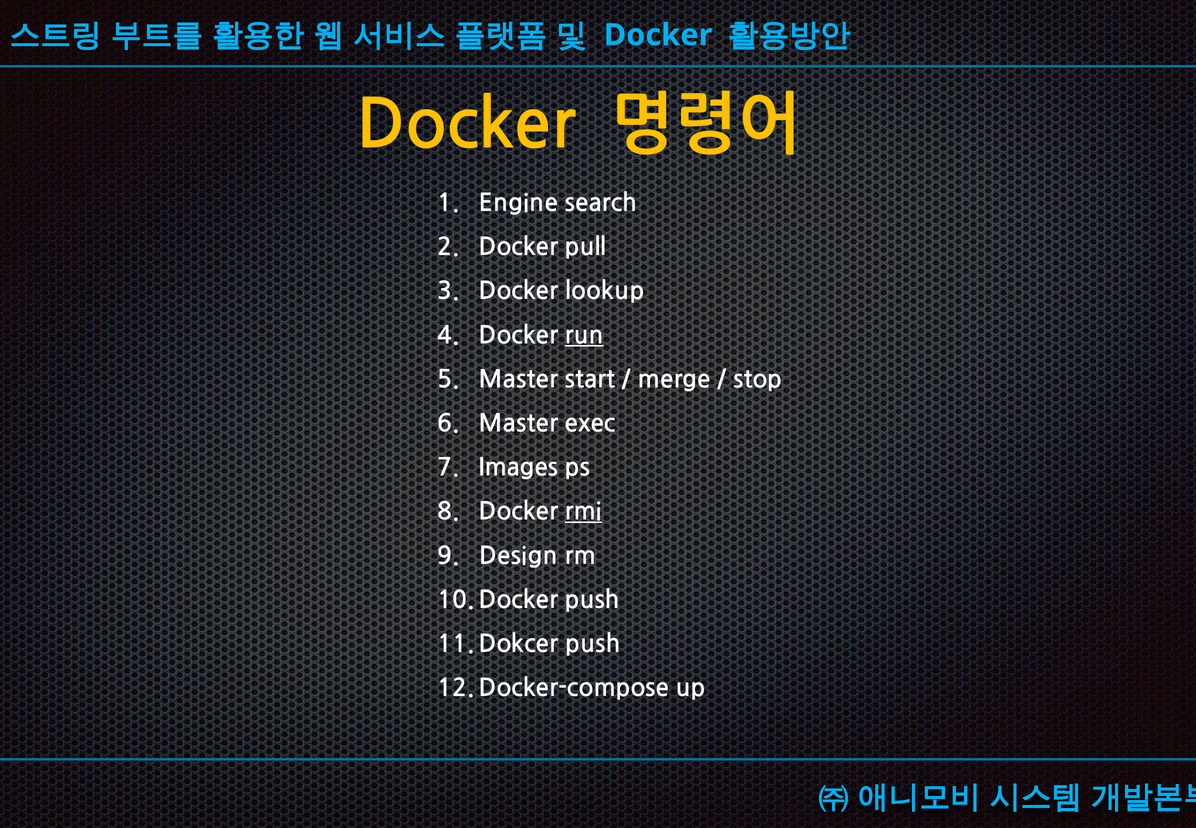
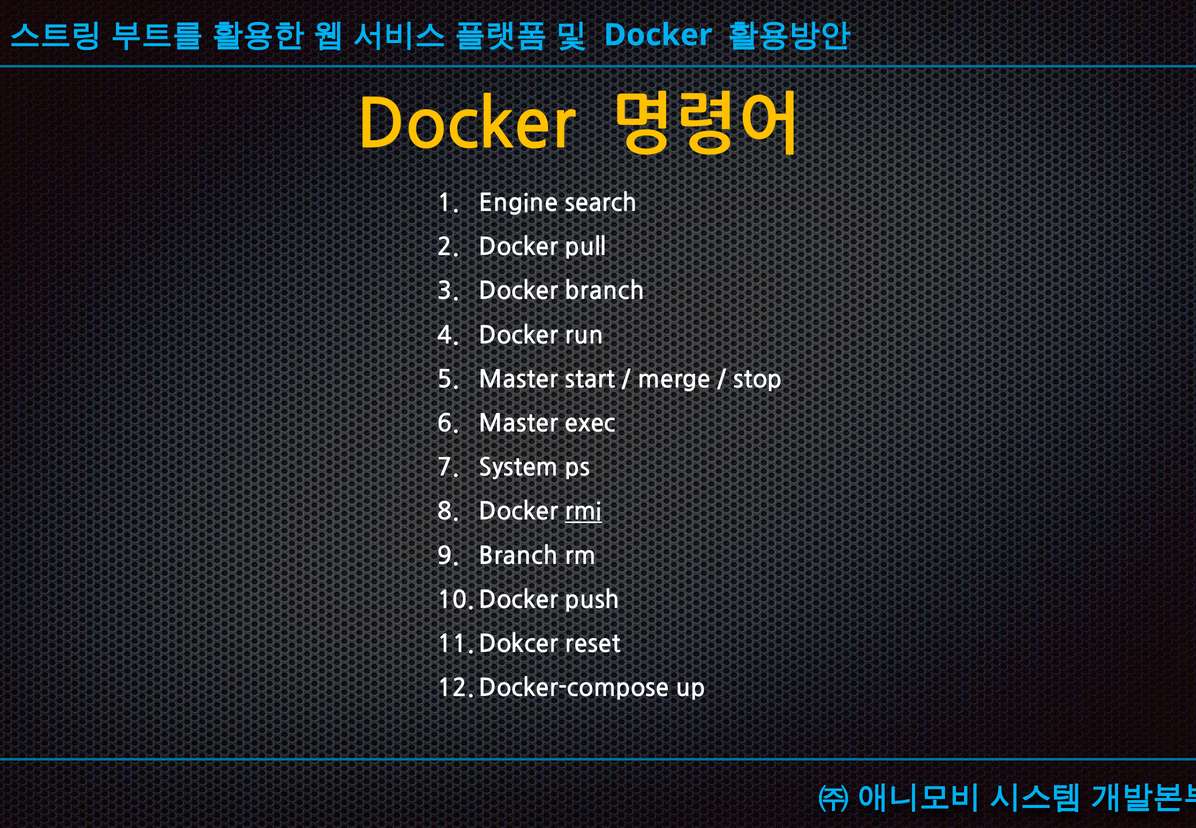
Docker lookup: lookup -> branch (605, 291)
run underline: present -> none (584, 335)
Images: Images -> System (519, 468)
Design: Design -> Branch (518, 556)
push: push -> reset (593, 644)
